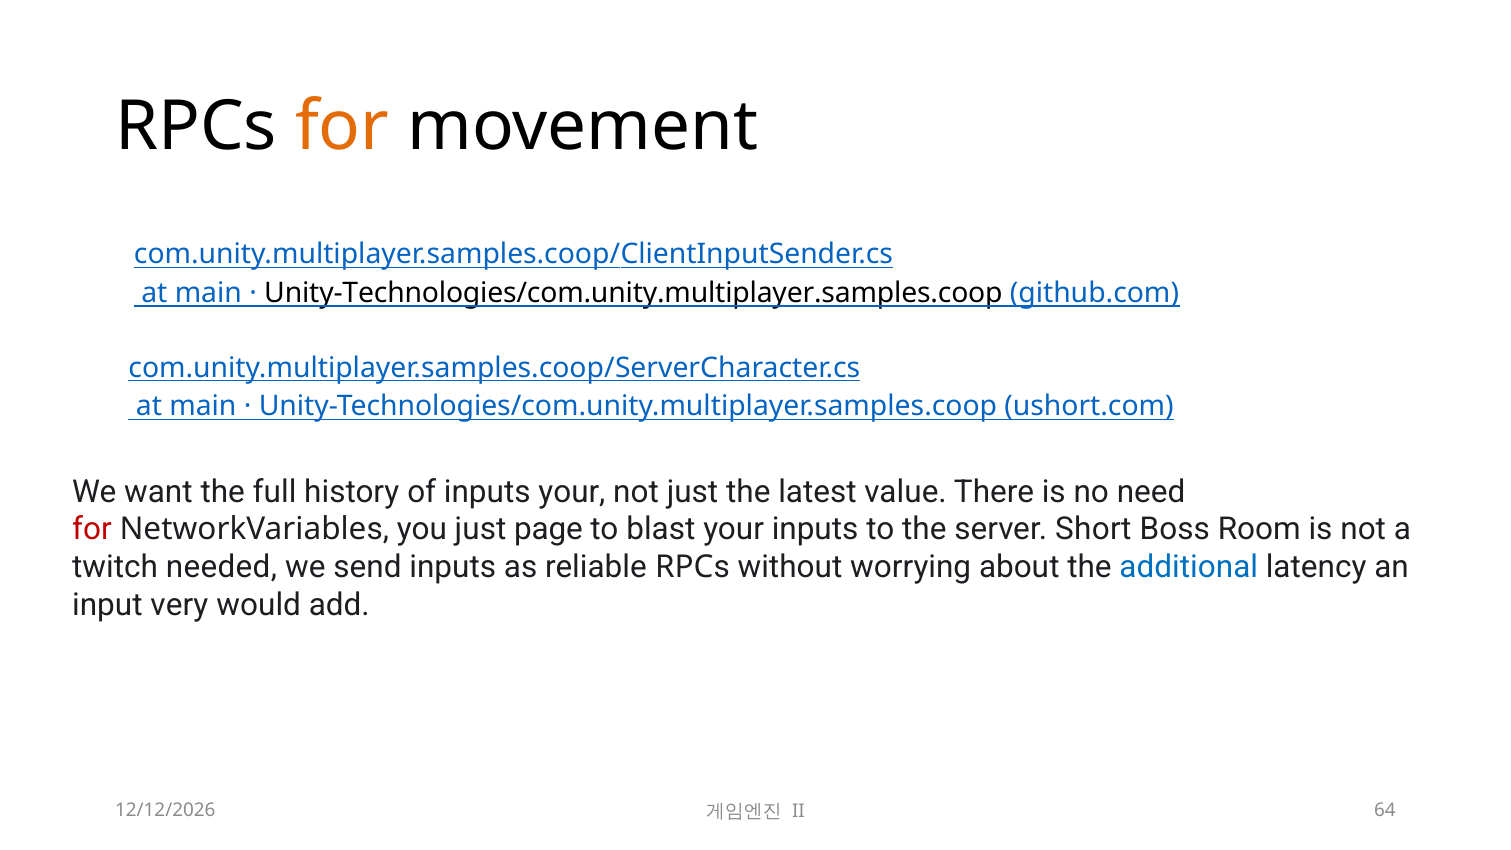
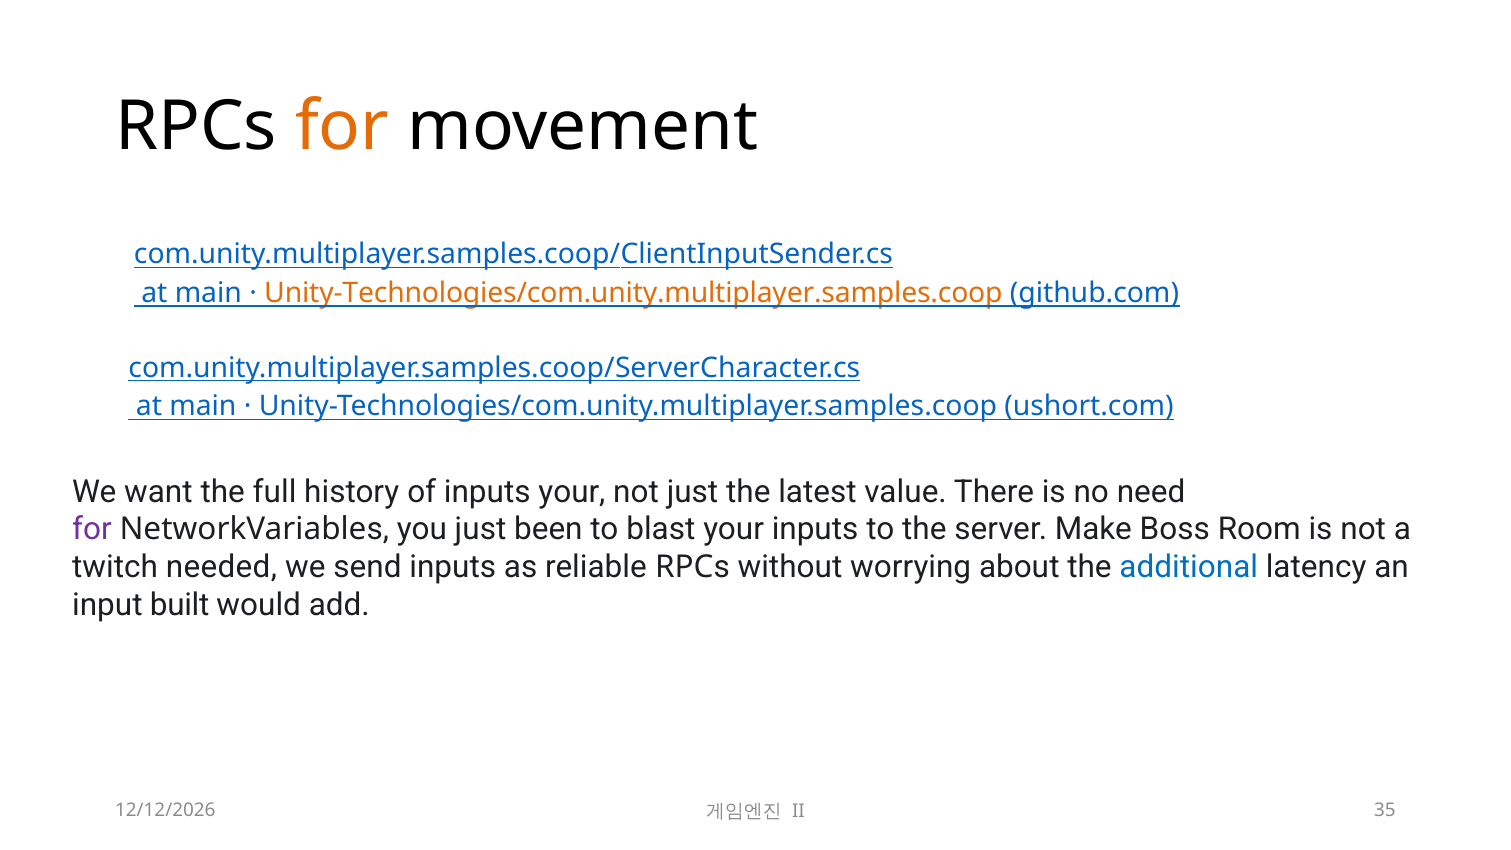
Unity-Technologies/com.unity.multiplayer.samples.coop colour: black -> orange (633, 293)
for colour: red -> purple (92, 529)
page: page -> been (548, 529)
Short: Short -> Make (1093, 529)
very: very -> built (180, 605)
64: 64 -> 35 (1385, 810)
